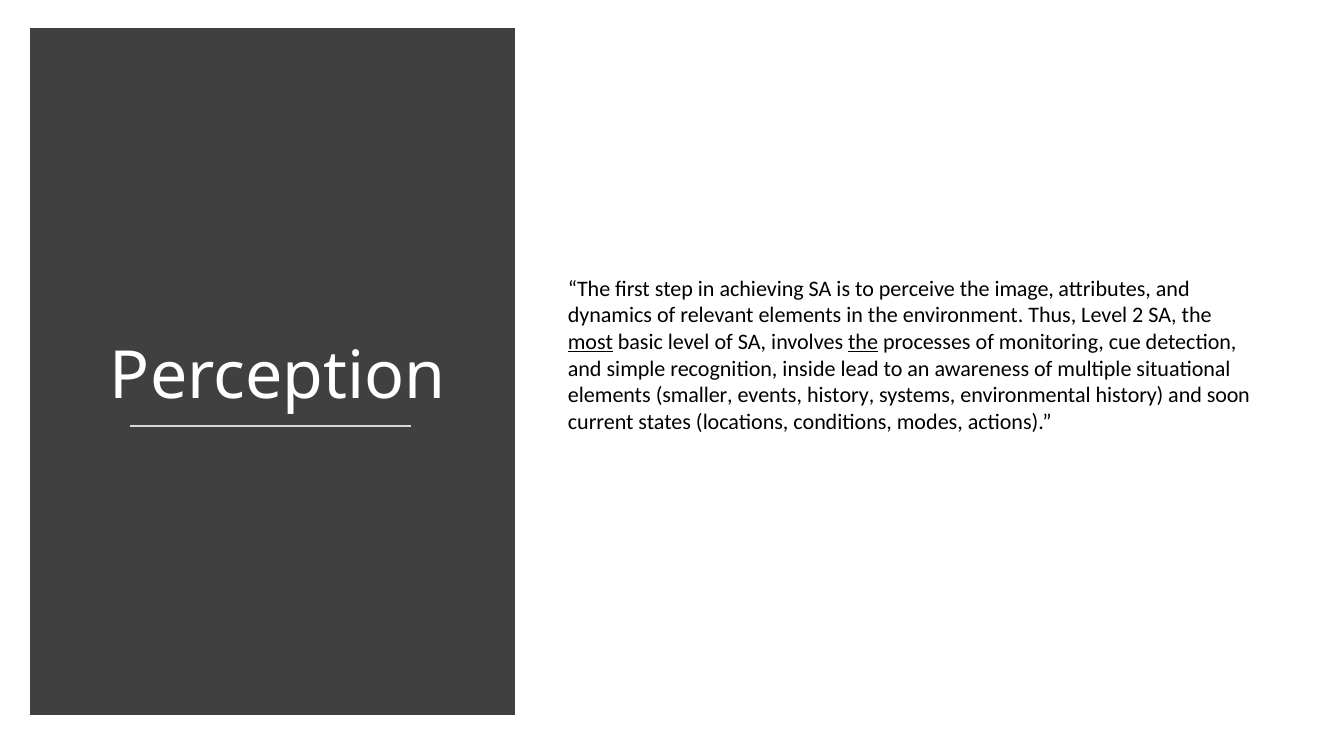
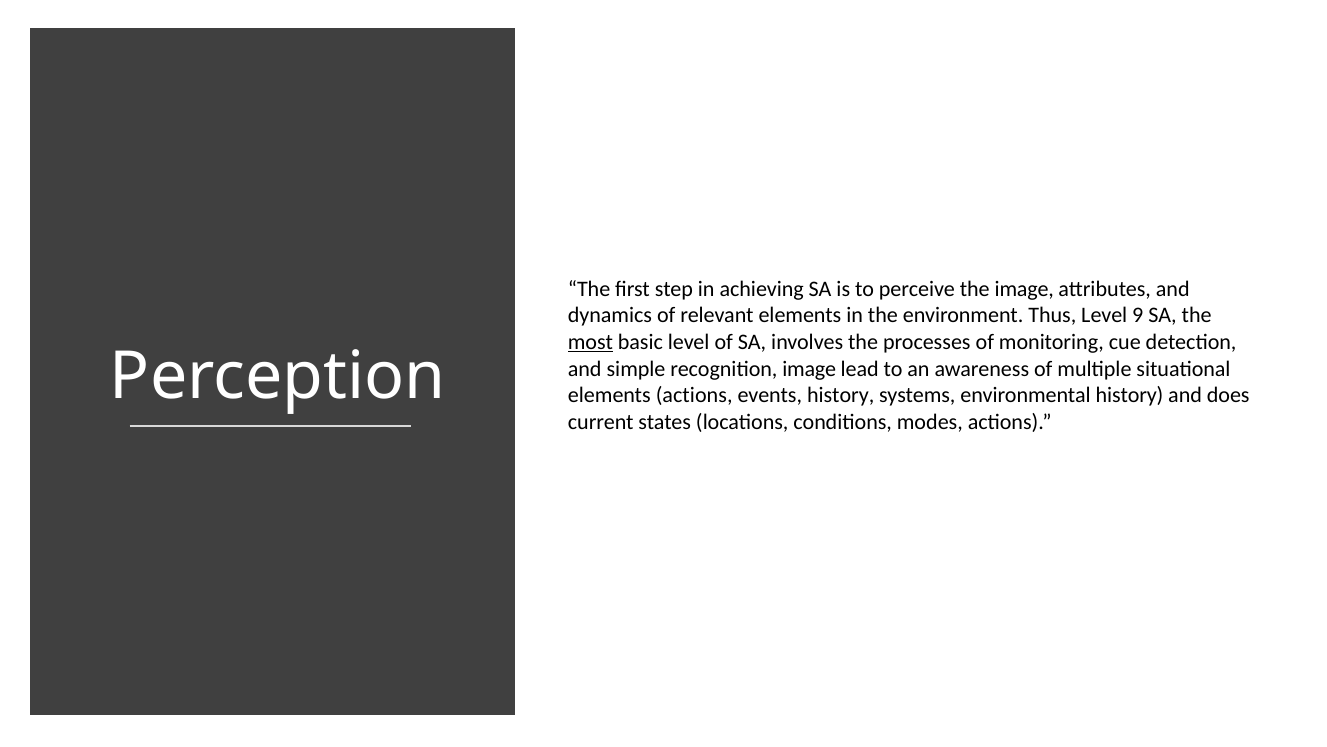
2: 2 -> 9 (1138, 315)
the underline: present -> none (863, 342)
recognition inside: inside -> image (809, 368)
elements smaller: smaller -> actions (694, 395)
soon: soon -> does (1228, 395)
